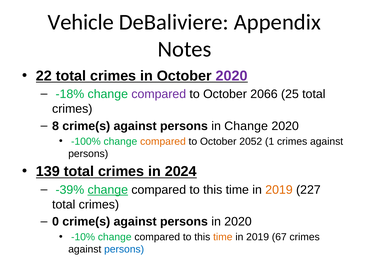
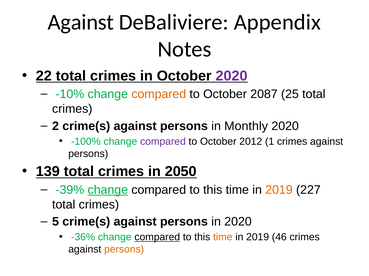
Vehicle: Vehicle -> Against (81, 22)
-18%: -18% -> -10% (70, 94)
compared colour: purple -> orange (159, 94)
2066: 2066 -> 2087 (264, 94)
8: 8 -> 2 (56, 126)
in Change: Change -> Monthly (246, 126)
compared colour: orange -> purple (163, 142)
2052: 2052 -> 2012 (251, 142)
2024: 2024 -> 2050 (181, 172)
0: 0 -> 5 (56, 222)
-10%: -10% -> -36% (83, 238)
compared underline: none -> present (157, 238)
67: 67 -> 46 (279, 238)
persons colour: blue -> orange (124, 250)
